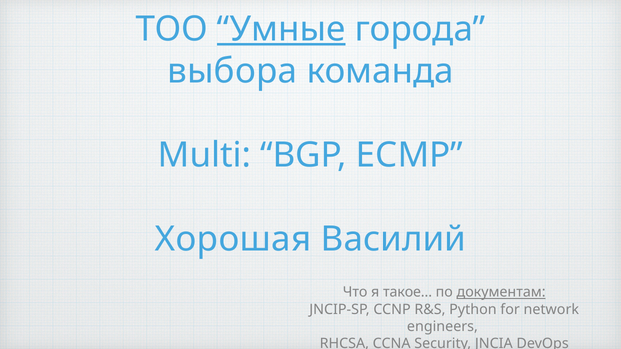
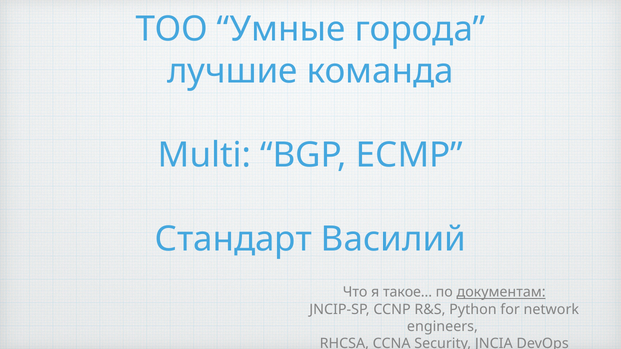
Умные underline: present -> none (281, 29)
выбора: выбора -> лучшие (232, 71)
Хорошая: Хорошая -> Стандарт (233, 239)
